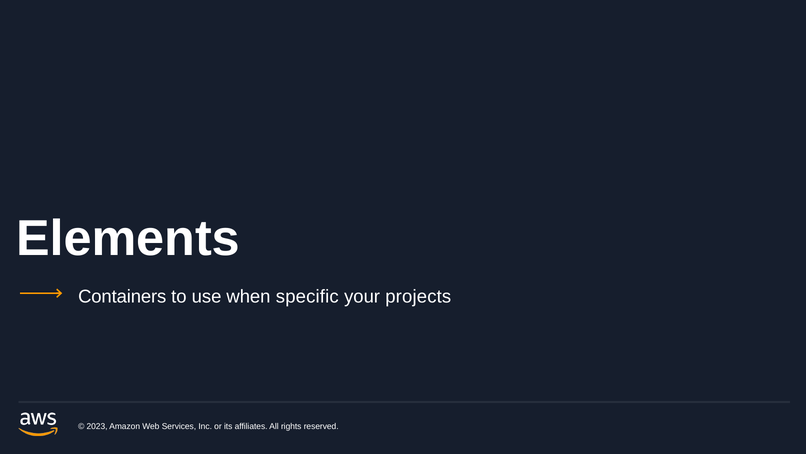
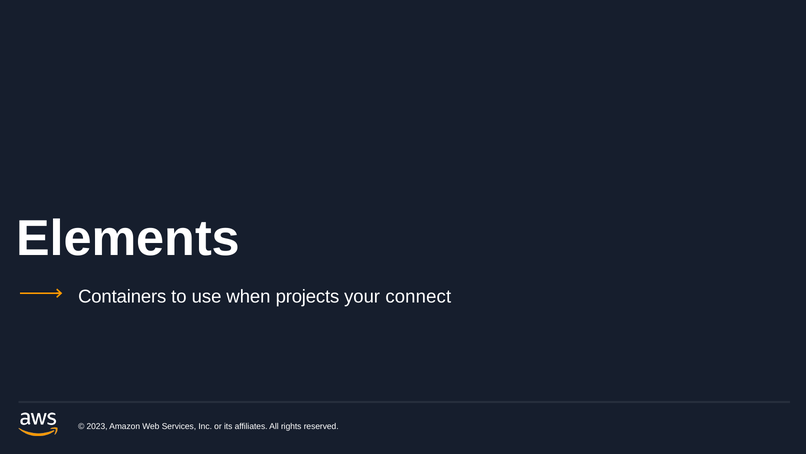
specific: specific -> projects (307, 296)
projects: projects -> connect (418, 296)
